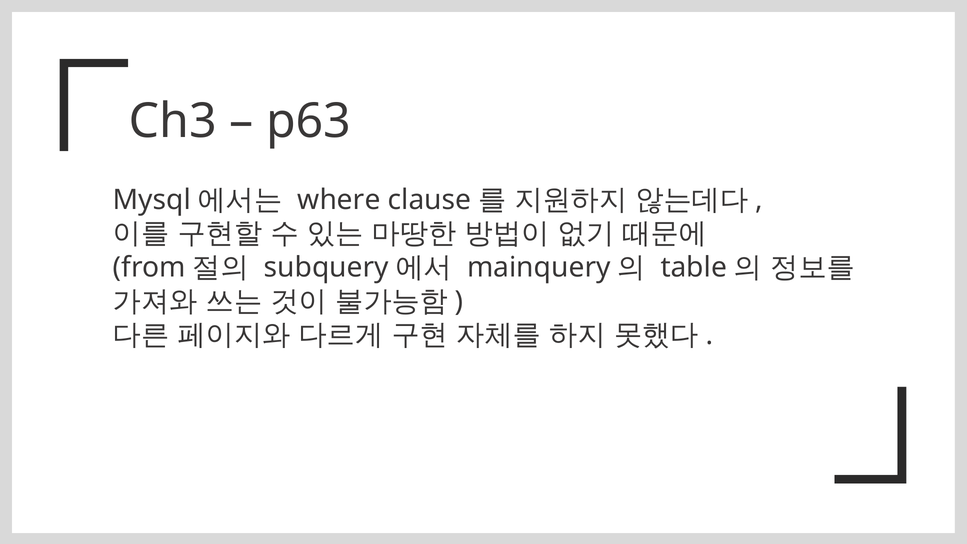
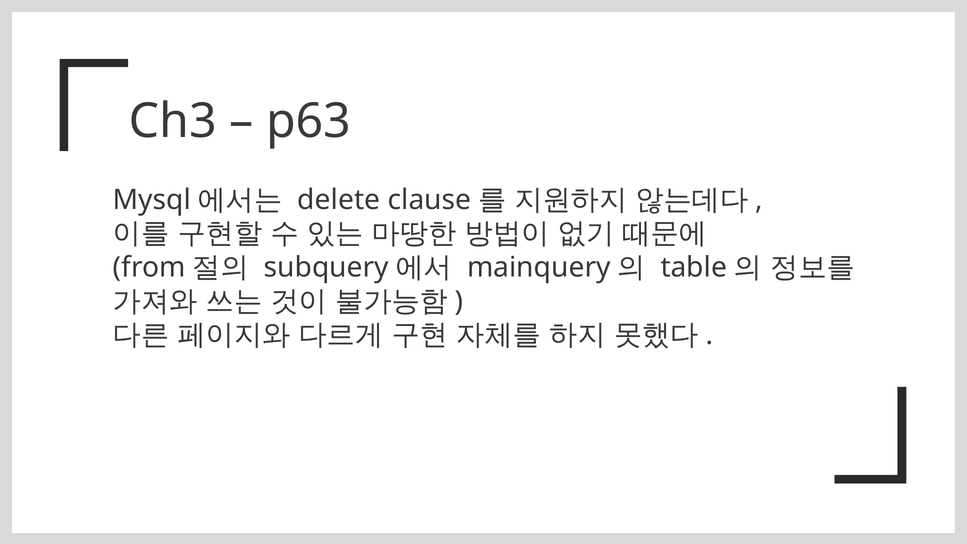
where: where -> delete (339, 200)
